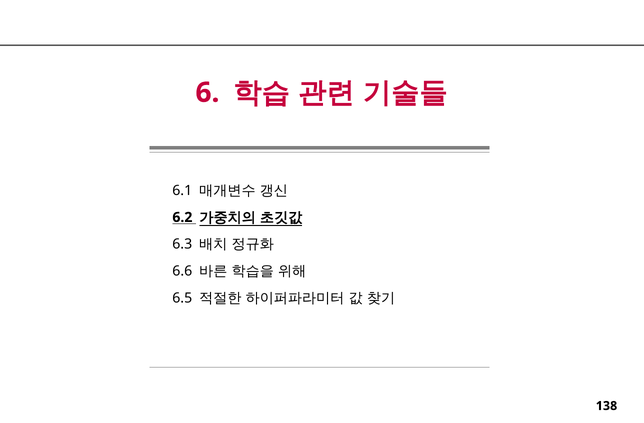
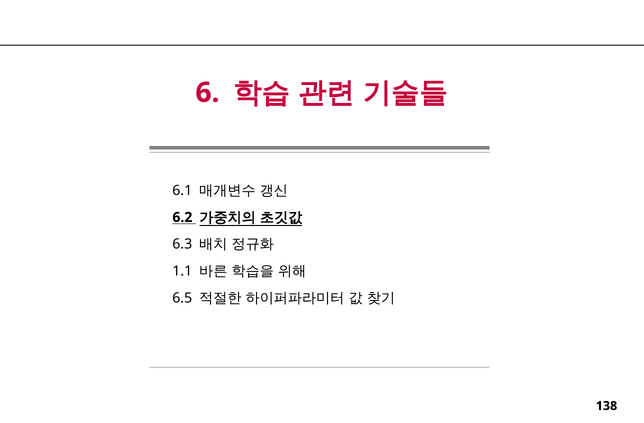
6.6: 6.6 -> 1.1 (182, 271)
